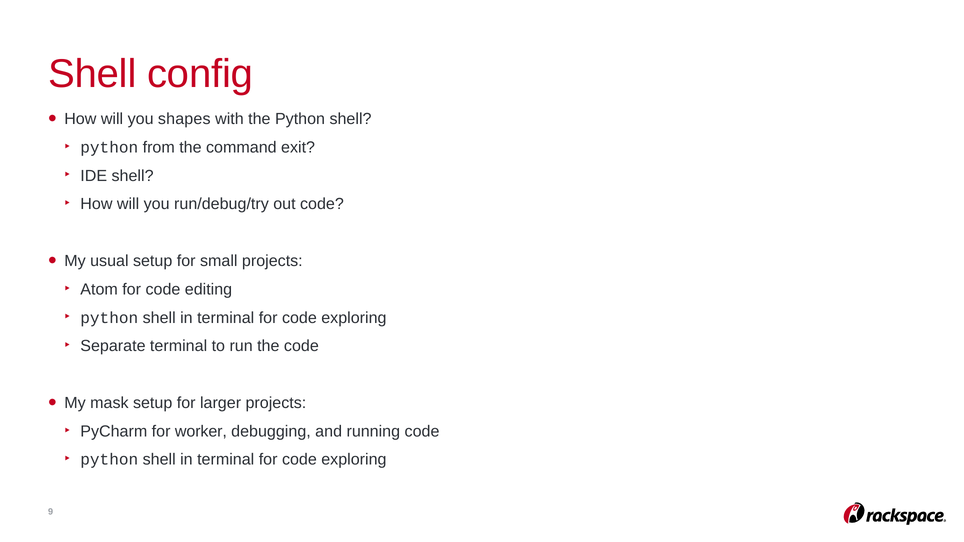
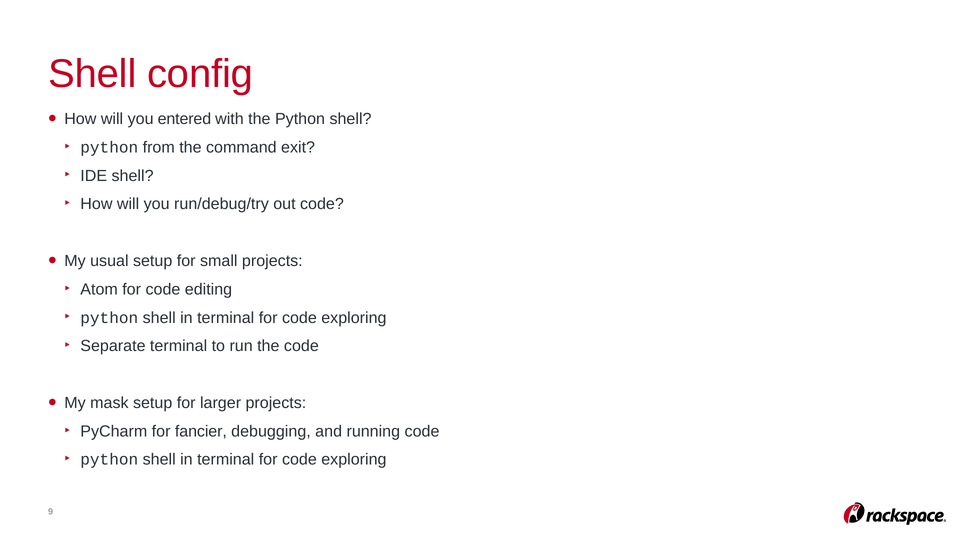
shapes: shapes -> entered (184, 119)
worker: worker -> fancier (201, 432)
